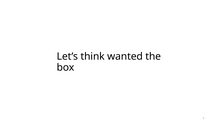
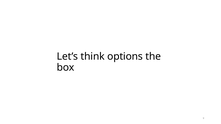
wanted: wanted -> options (125, 57)
